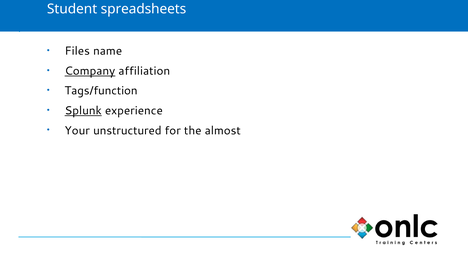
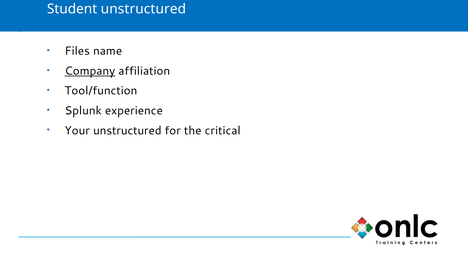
Student spreadsheets: spreadsheets -> unstructured (143, 9)
Tags/function: Tags/function -> Tool/function (101, 91)
Splunk underline: present -> none (83, 111)
almost: almost -> critical (223, 131)
